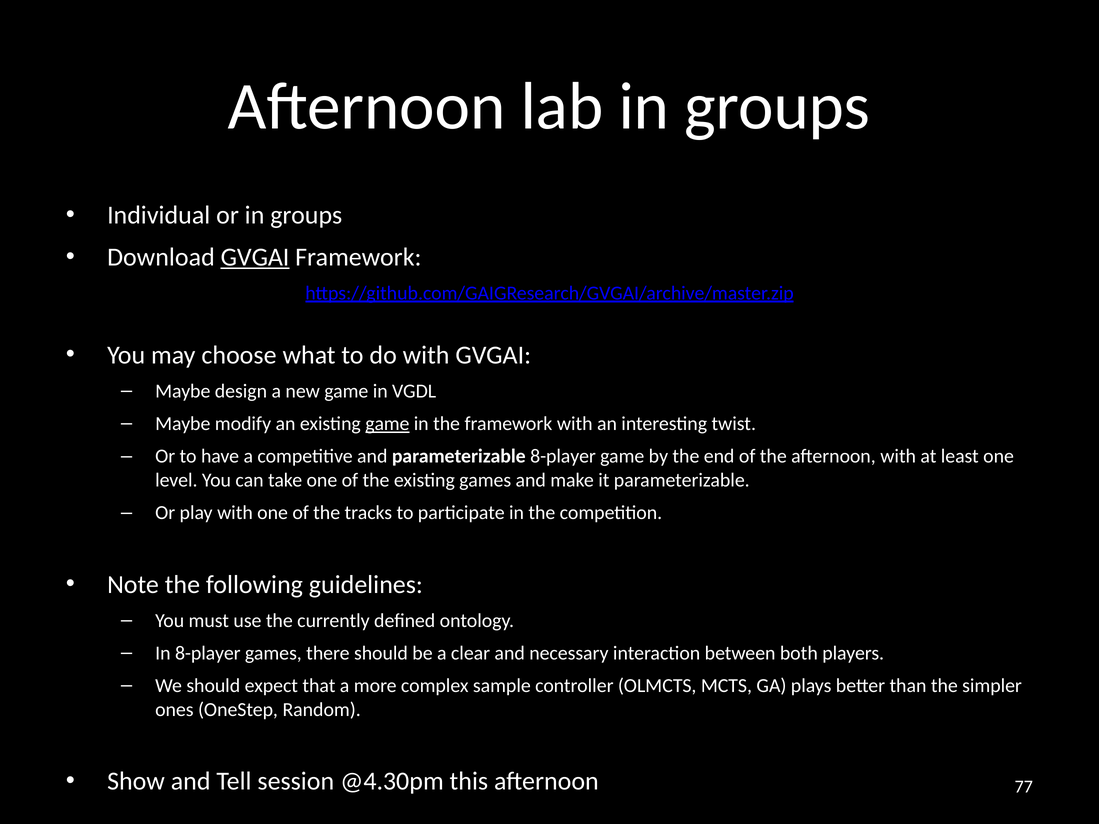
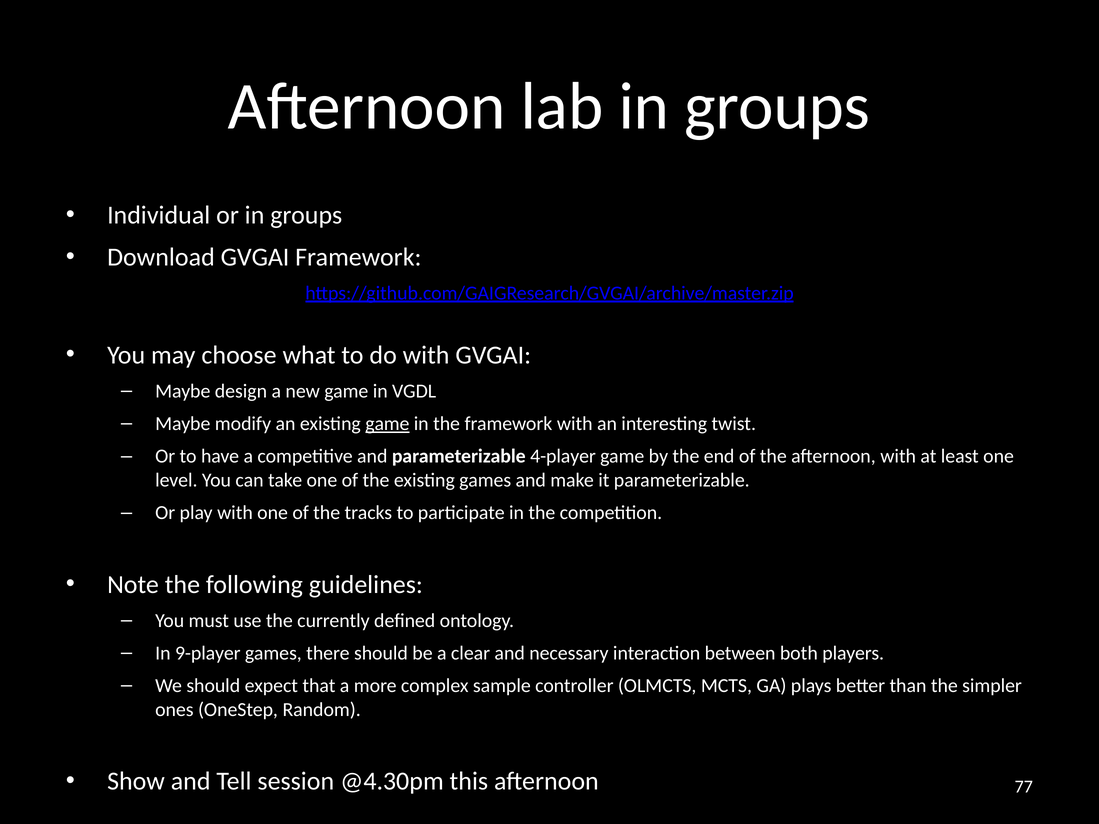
GVGAI underline: present -> none (255, 257)
parameterizable 8-player: 8-player -> 4-player (563, 457)
In 8-player: 8-player -> 9-player (208, 653)
